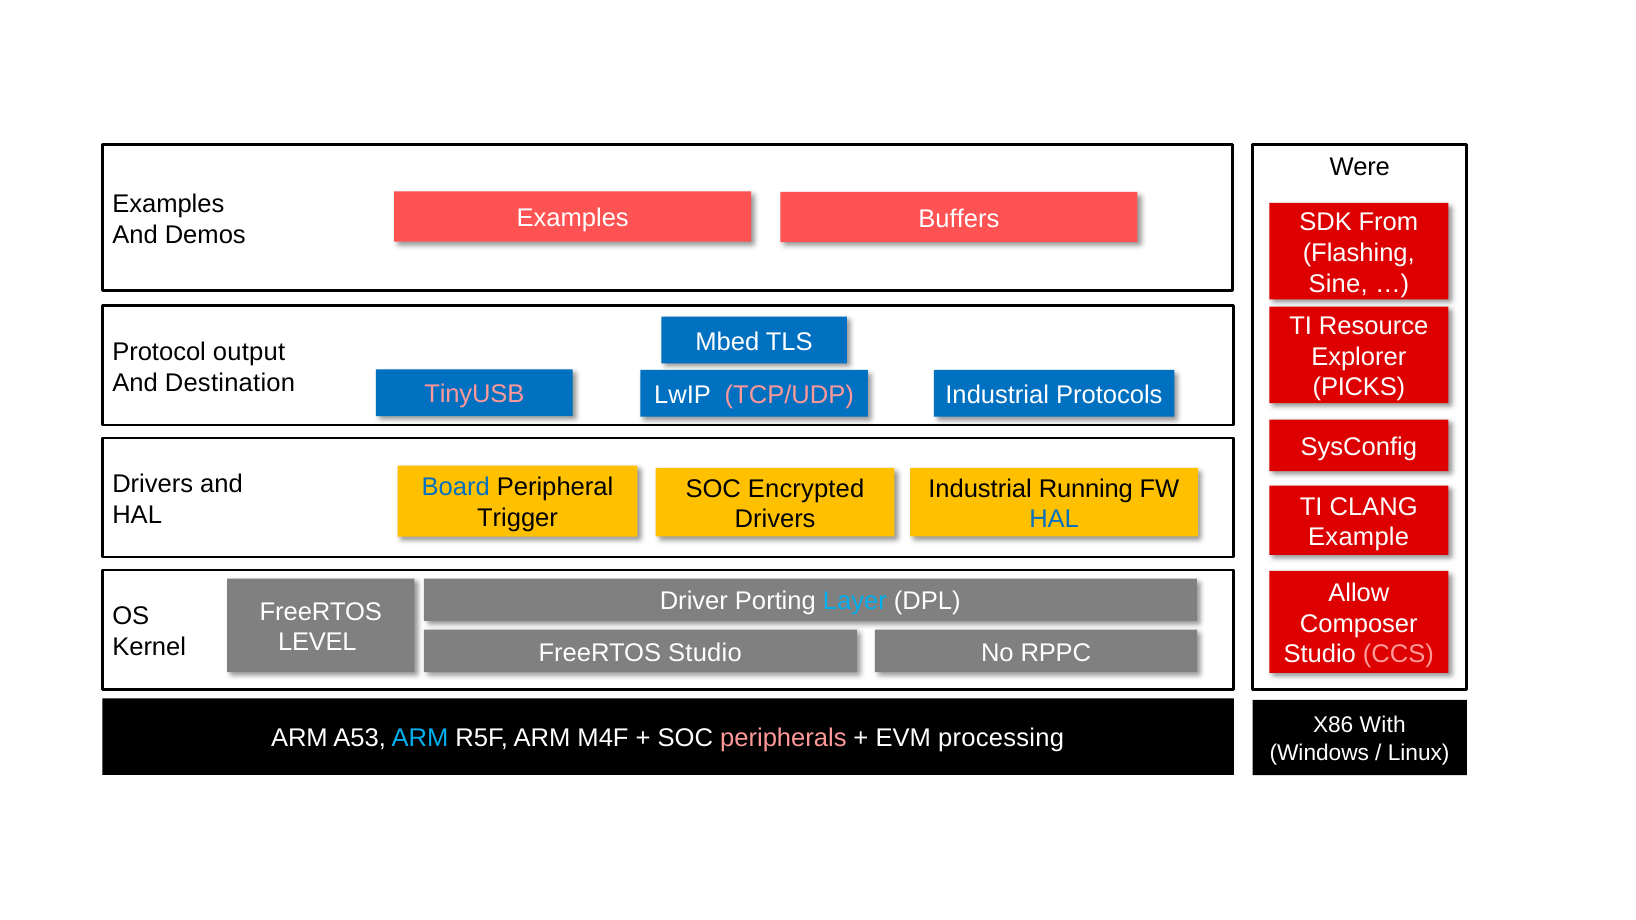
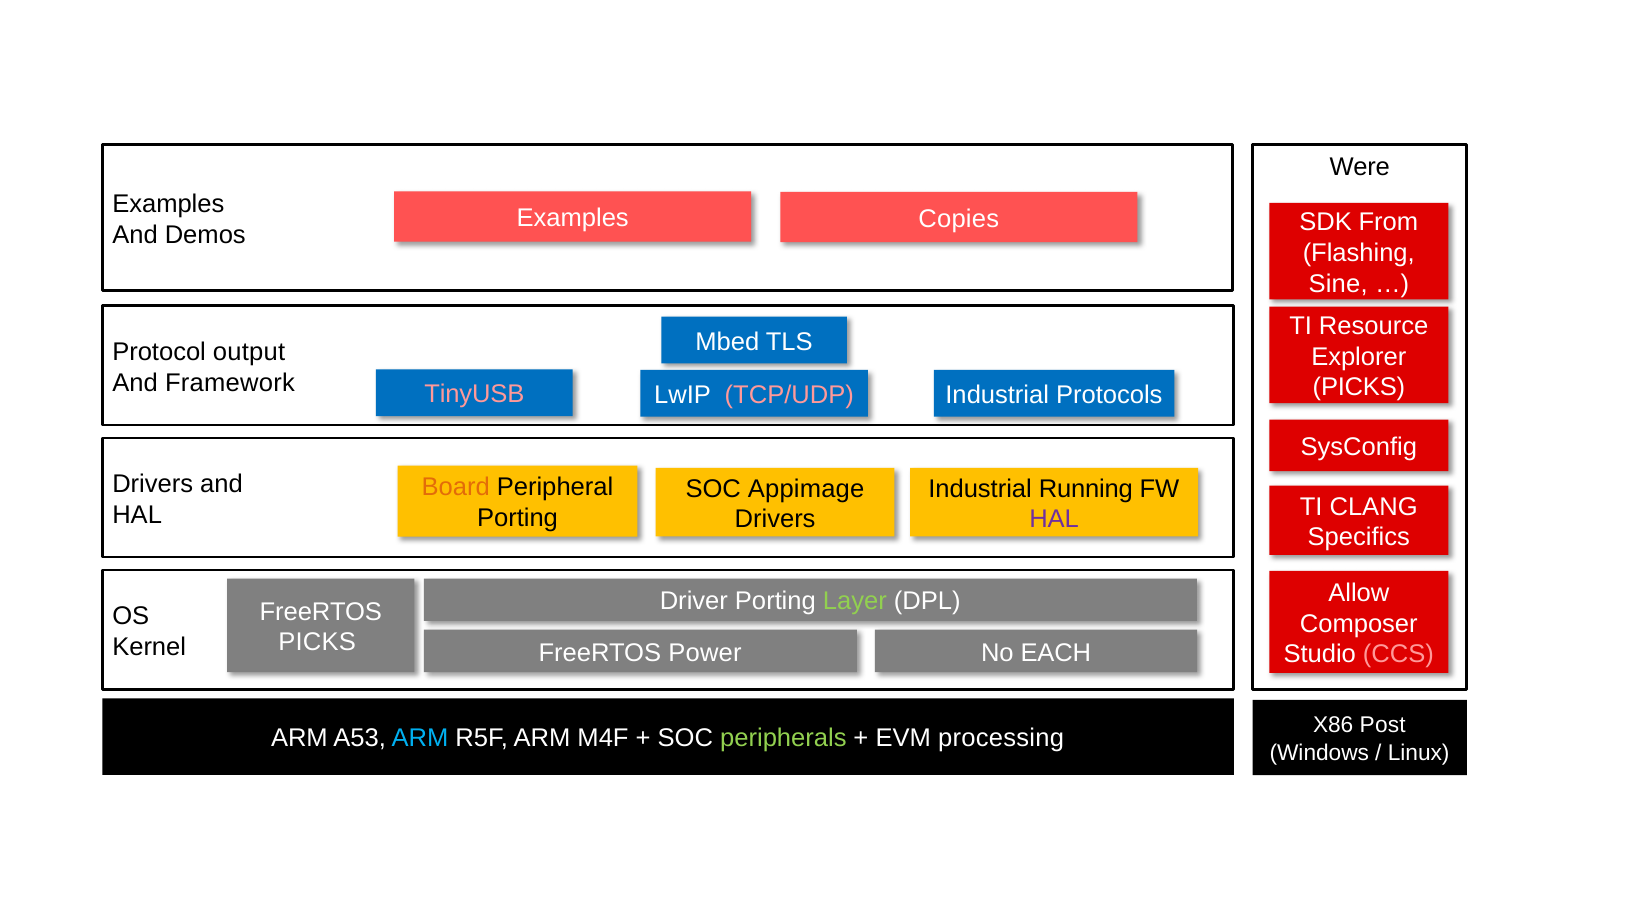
Buffers: Buffers -> Copies (959, 219)
Destination: Destination -> Framework (230, 383)
Board colour: blue -> orange (456, 488)
Encrypted: Encrypted -> Appimage (806, 489)
Trigger: Trigger -> Porting (518, 518)
HAL colour: blue -> purple (1054, 519)
Example: Example -> Specifics (1359, 538)
Layer colour: light blue -> light green (855, 602)
LEVEL: LEVEL -> PICKS (317, 643)
FreeRTOS Studio: Studio -> Power (705, 653)
RPPC: RPPC -> EACH (1056, 653)
With: With -> Post (1383, 726)
peripherals colour: pink -> light green (783, 739)
